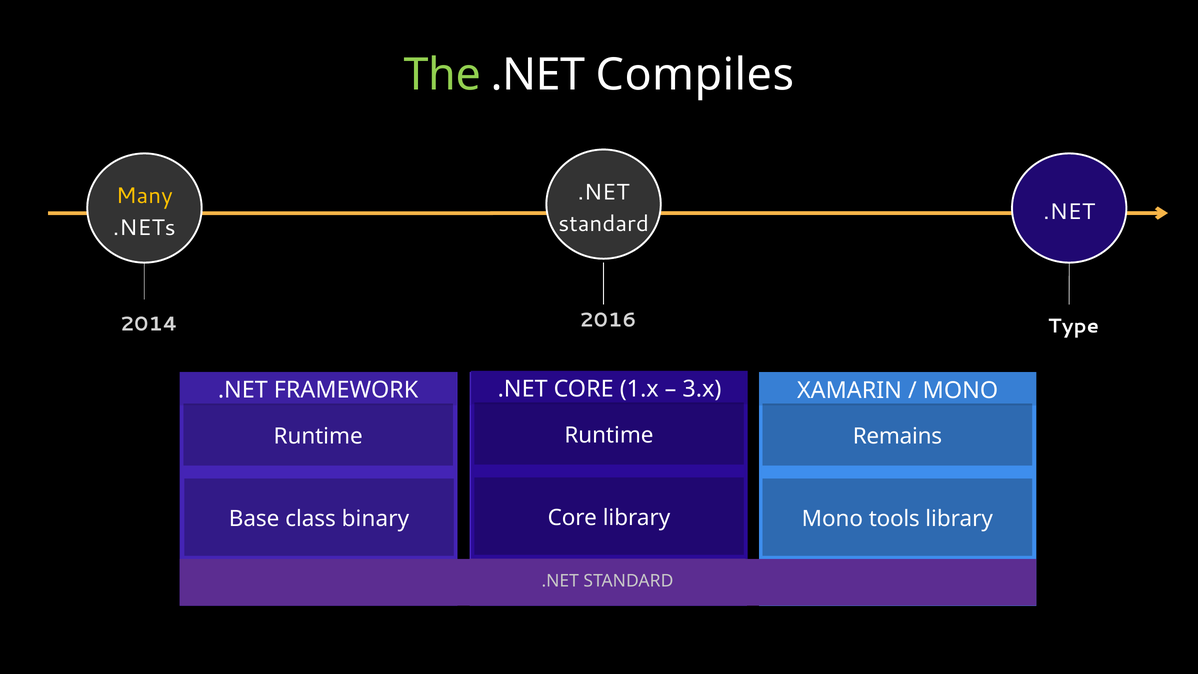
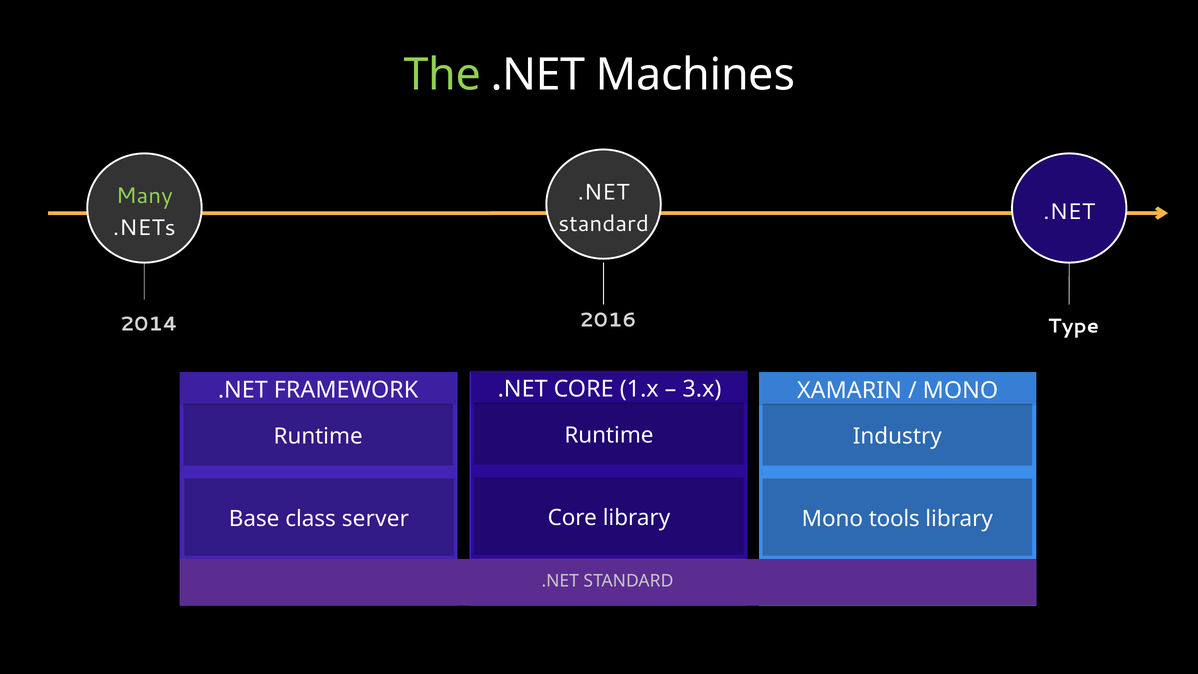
Compiles: Compiles -> Machines (695, 75)
Many colour: yellow -> light green (144, 196)
Remains: Remains -> Industry (897, 436)
binary: binary -> server (375, 519)
